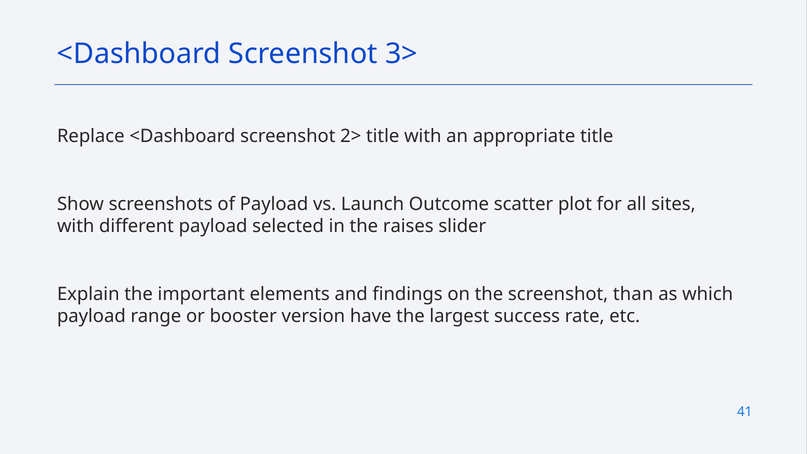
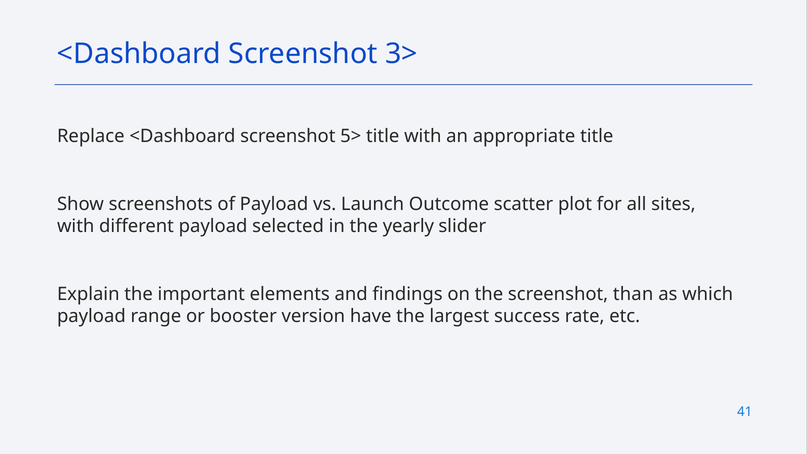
2>: 2> -> 5> (351, 136)
raises: raises -> yearly (408, 226)
